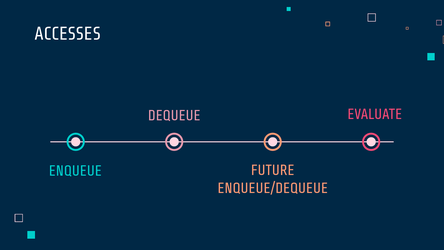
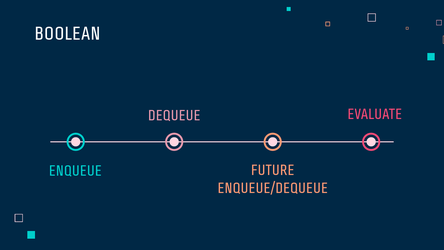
ACCESSES: ACCESSES -> BOOLEAN (68, 34)
